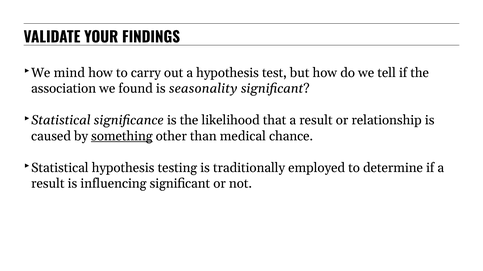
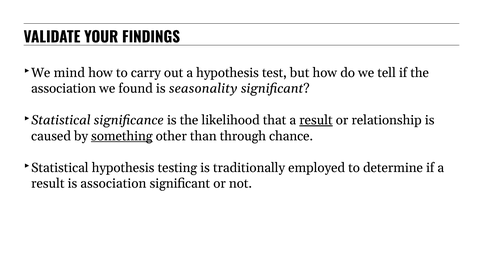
result underline: none -> present (316, 120)
medical: medical -> through (243, 136)
is influencing: influencing -> association (113, 184)
